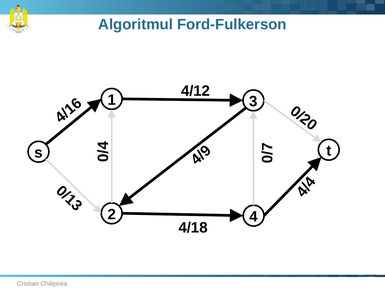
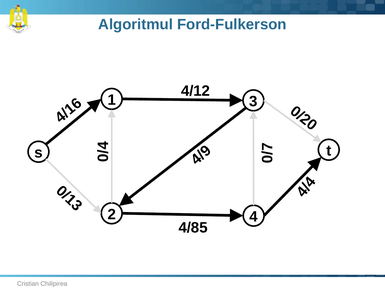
4/18: 4/18 -> 4/85 (193, 227)
